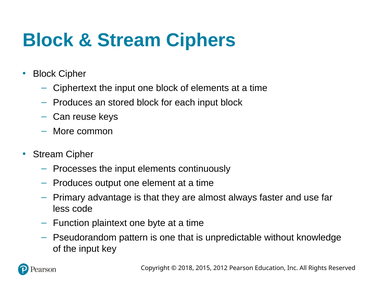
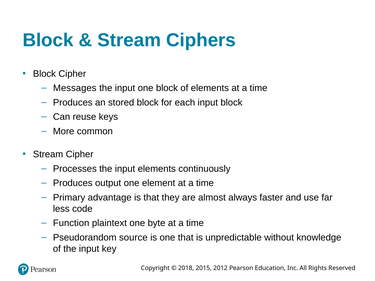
Ciphertext: Ciphertext -> Messages (75, 88)
pattern: pattern -> source (133, 238)
